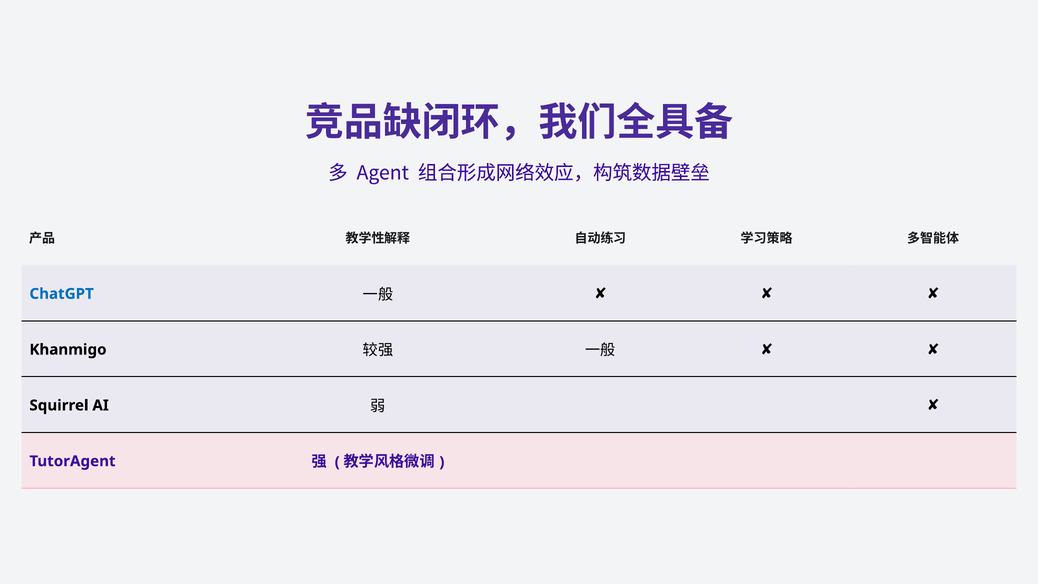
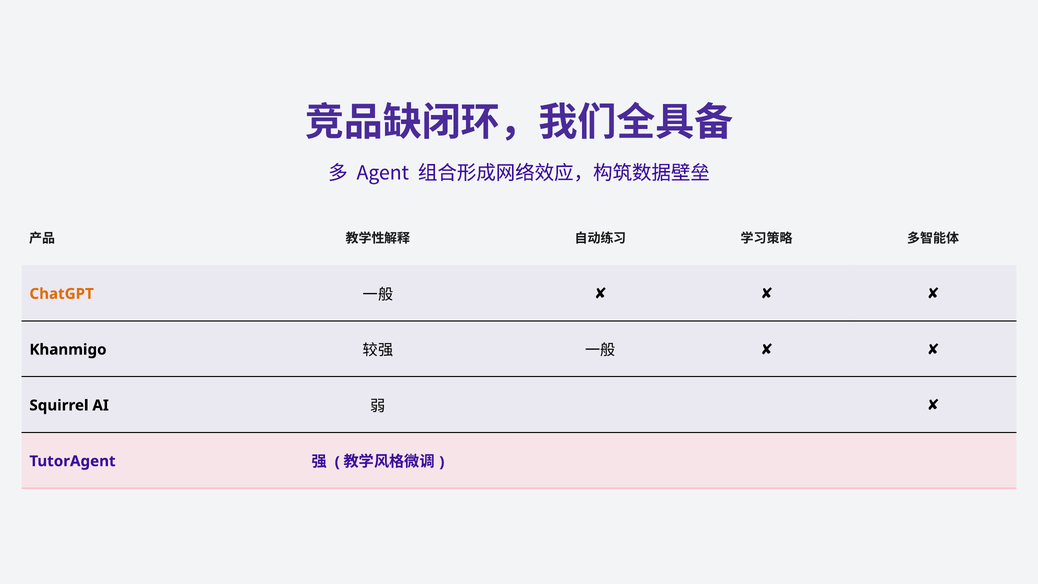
ChatGPT colour: blue -> orange (62, 294)
